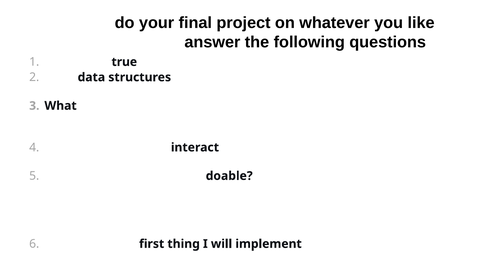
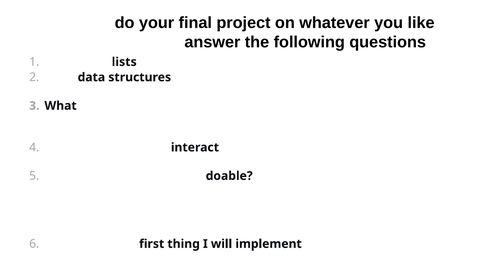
true: true -> lists (124, 62)
